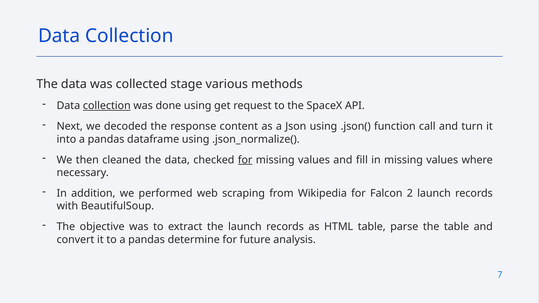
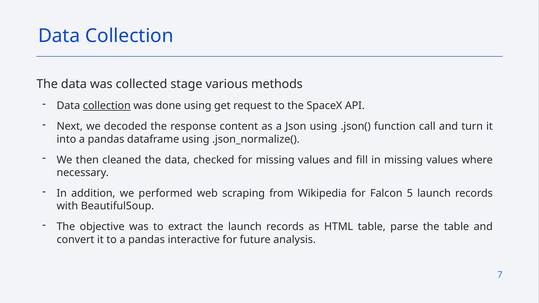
for underline: present -> none (245, 160)
2: 2 -> 5 (410, 193)
determine: determine -> interactive (194, 240)
